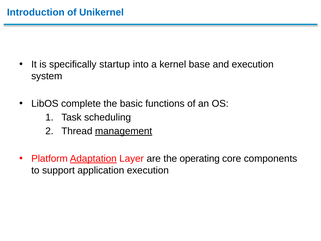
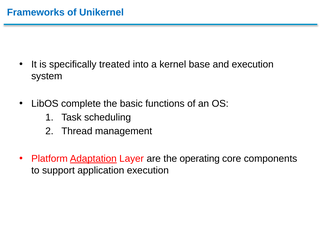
Introduction: Introduction -> Frameworks (36, 12)
startup: startup -> treated (115, 64)
management underline: present -> none (124, 131)
